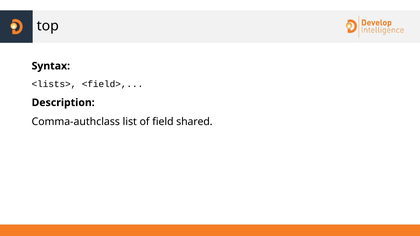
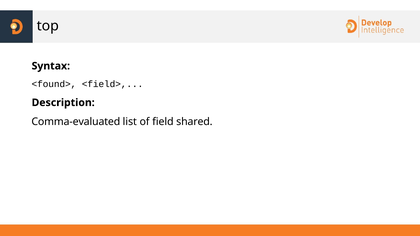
<lists>: <lists> -> <found> (54, 84)
Comma-authclass: Comma-authclass -> Comma-evaluated (76, 122)
